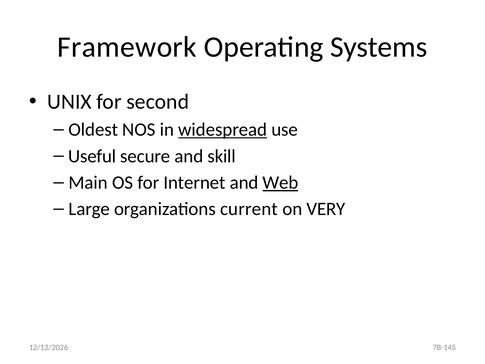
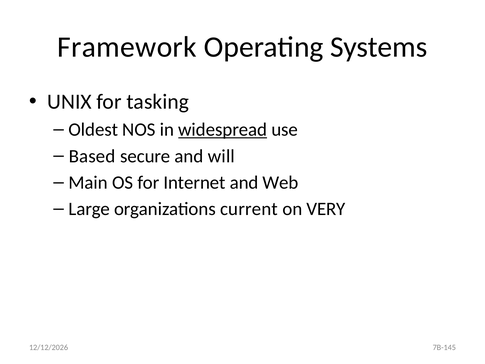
second: second -> tasking (158, 102)
Useful: Useful -> Based (92, 156)
skill: skill -> will (221, 156)
Web underline: present -> none (280, 182)
